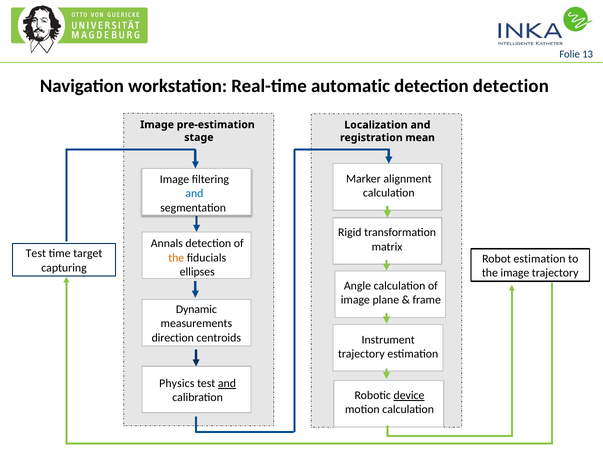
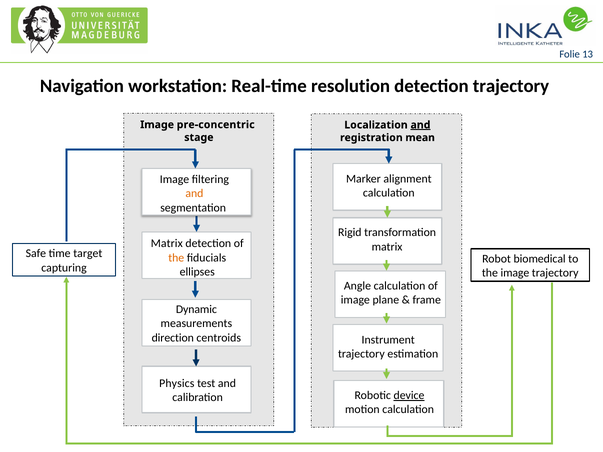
automatic: automatic -> resolution (351, 86)
detection detection: detection -> trajectory (511, 86)
pre-estimation: pre-estimation -> pre-concentric (216, 125)
and underline: none -> present (420, 125)
and colour: blue -> orange (194, 194)
Annals: Annals -> Matrix (167, 244)
Test: Test -> Safe (36, 254)
Robot estimation: estimation -> biomedical (540, 259)
and underline: present -> none (227, 384)
